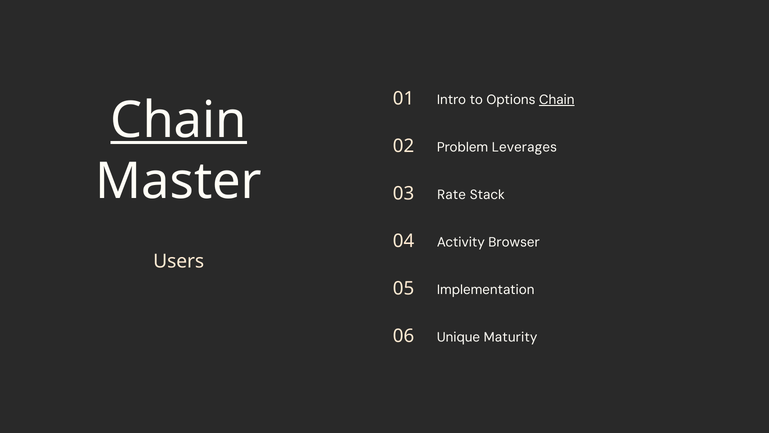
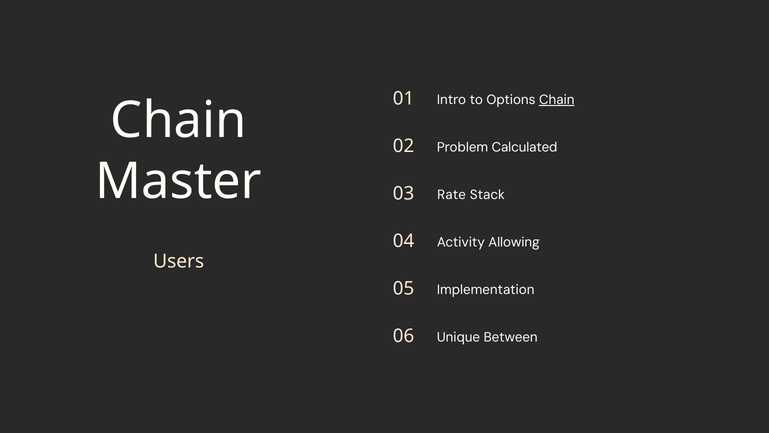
Chain underline: present -> none (179, 120)
Leverages: Leverages -> Calculated (525, 147)
Browser: Browser -> Allowing (514, 242)
Maturity: Maturity -> Between (511, 337)
